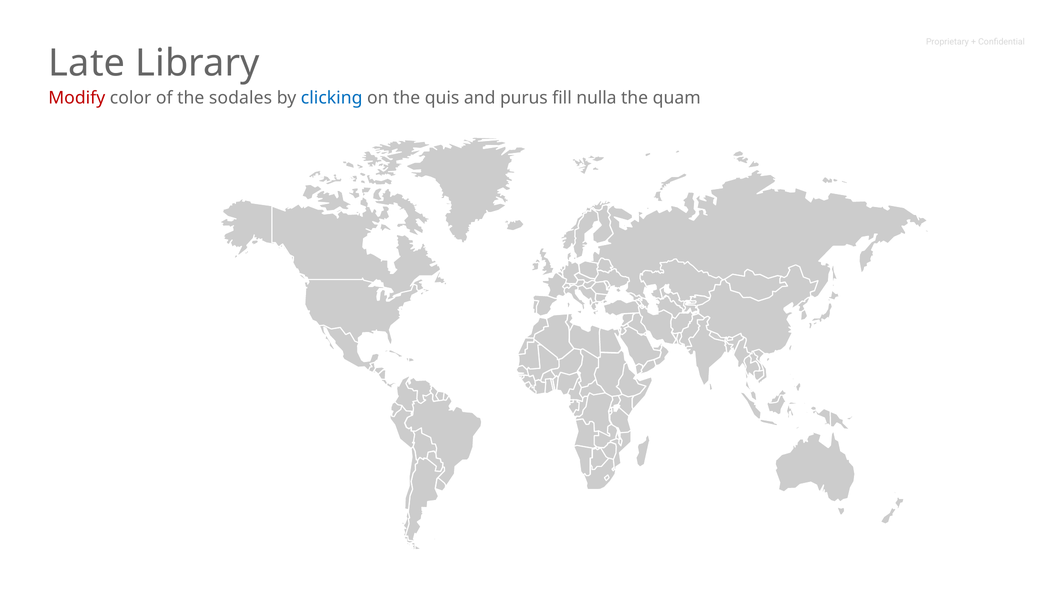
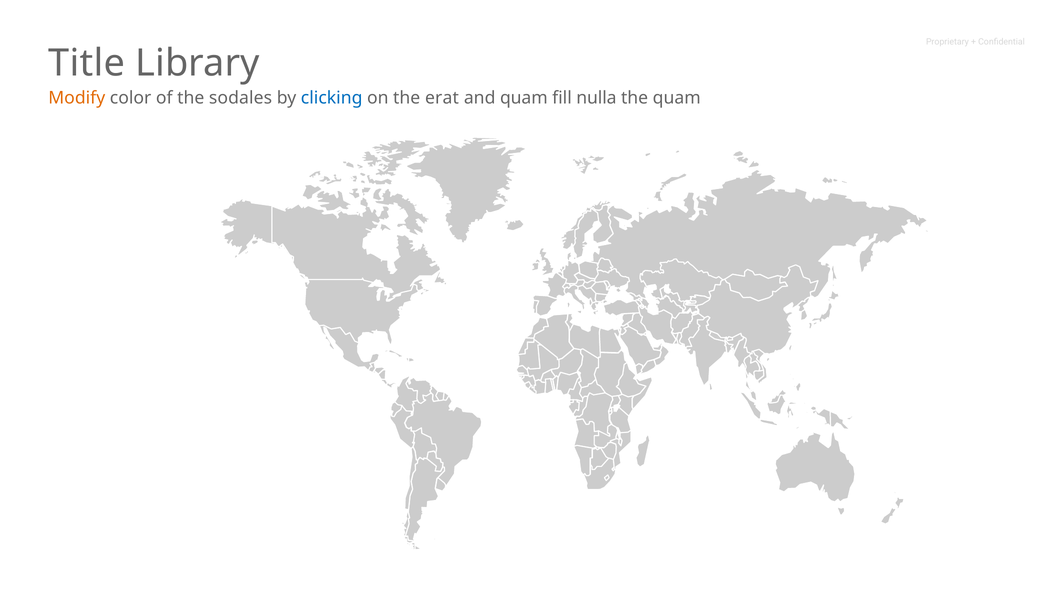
Late: Late -> Title (87, 63)
Modify colour: red -> orange (77, 98)
the quis: quis -> erat (442, 98)
and purus: purus -> quam (524, 98)
